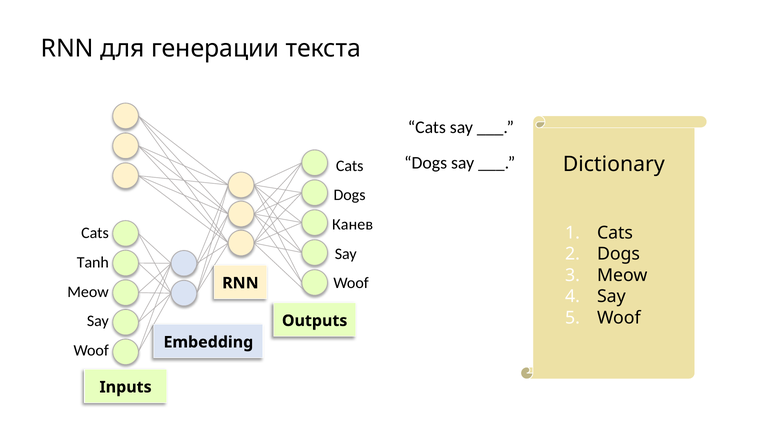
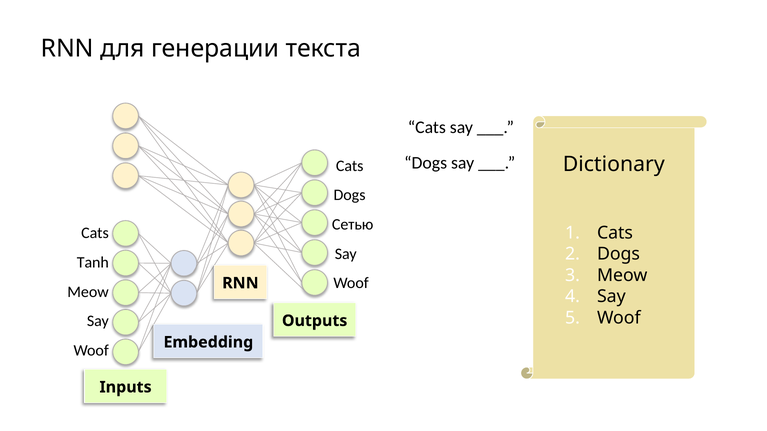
Канев: Канев -> Сетью (353, 225)
